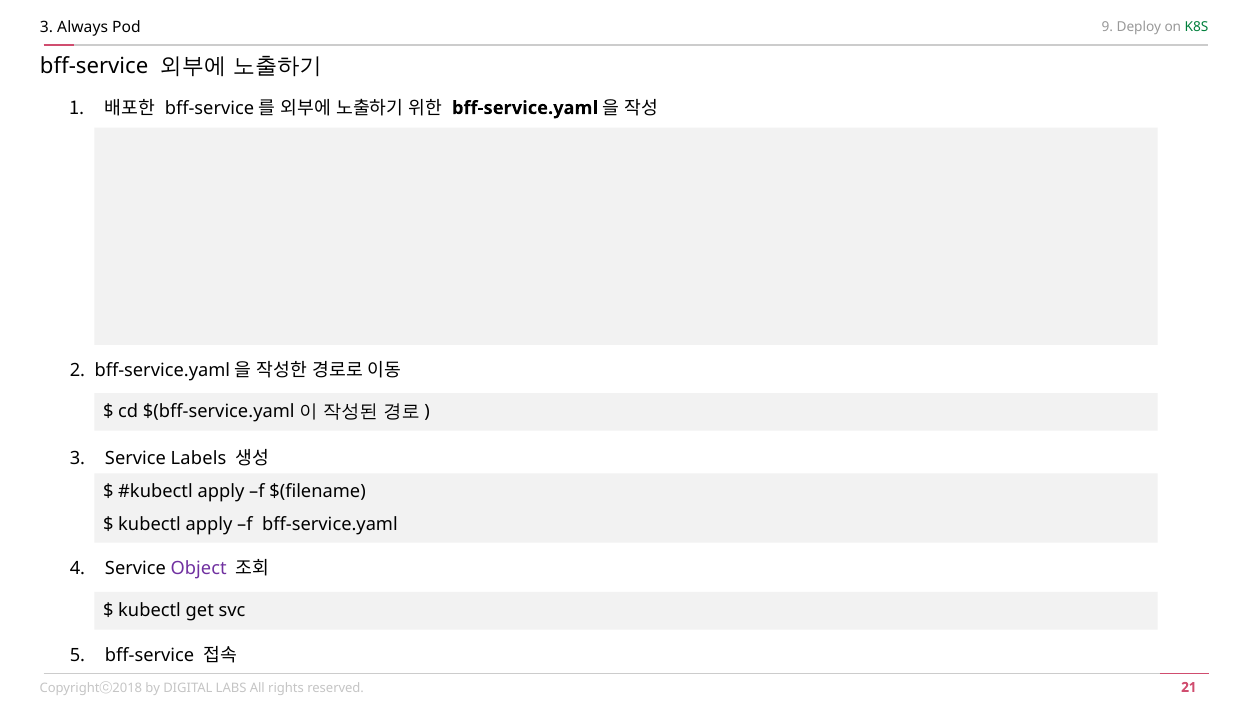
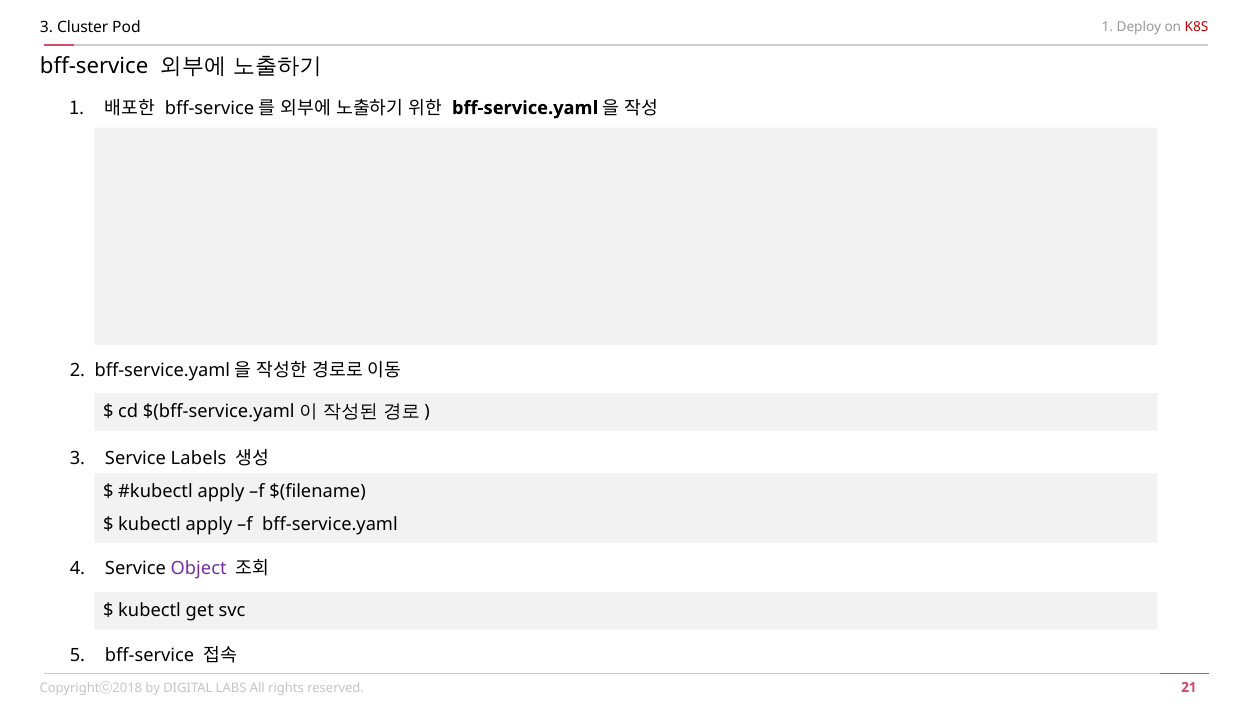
Always: Always -> Cluster (83, 28)
Pod 9: 9 -> 1 (1107, 27)
K8S colour: green -> red (1197, 27)
